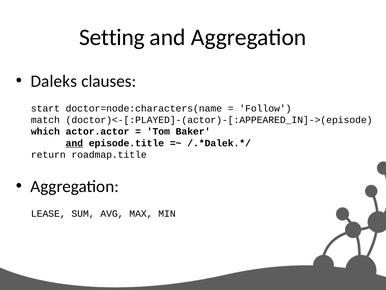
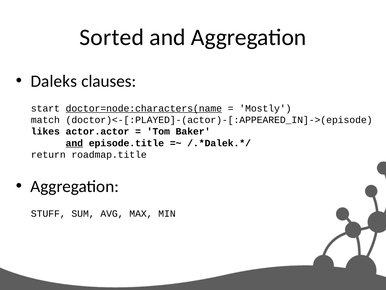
Setting: Setting -> Sorted (112, 37)
doctor=node:characters(name underline: none -> present (144, 108)
Follow: Follow -> Mostly (265, 108)
which: which -> likes (45, 131)
LEASE: LEASE -> STUFF (48, 213)
